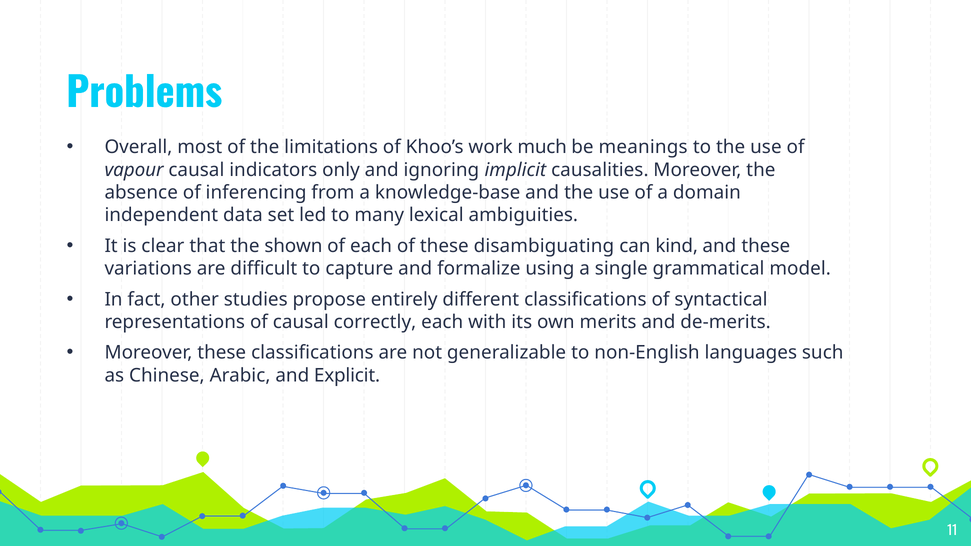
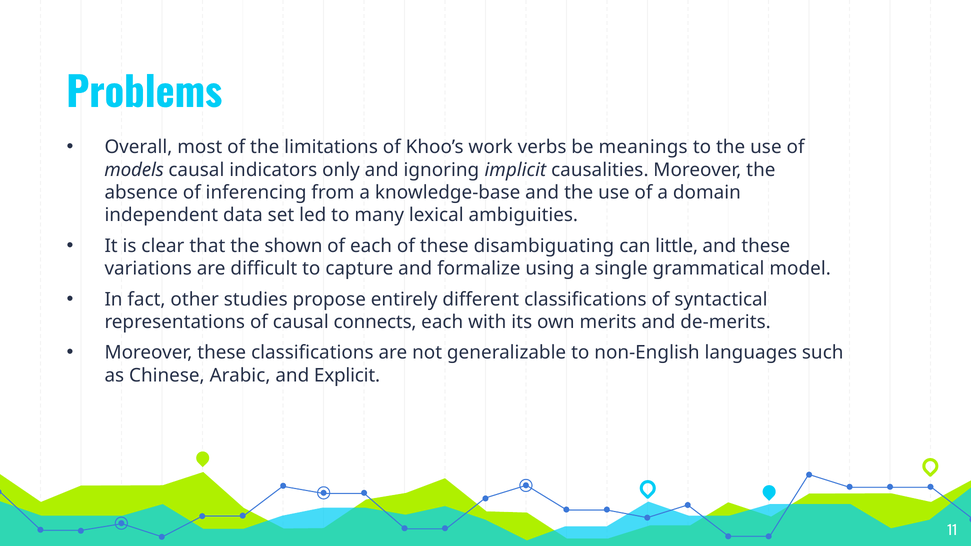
much: much -> verbs (542, 147)
vapour: vapour -> models (134, 170)
kind: kind -> little (677, 246)
correctly: correctly -> connects (375, 322)
